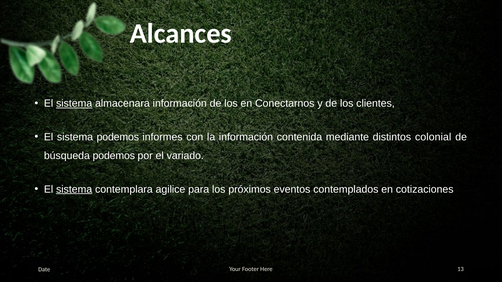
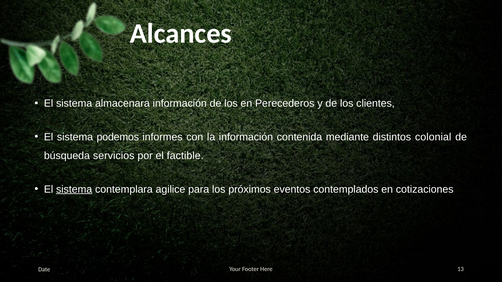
sistema underline: present -> none (74, 104)
Conectarnos: Conectarnos -> Perecederos (285, 104)
búsqueda podemos: podemos -> servicios (114, 156)
variado: variado -> factible (185, 156)
